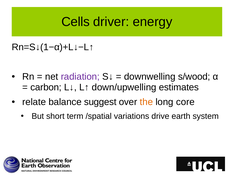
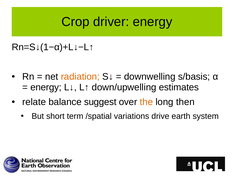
Cells: Cells -> Crop (75, 22)
radiation colour: purple -> orange (80, 76)
s/wood: s/wood -> s/basis (194, 76)
carbon: carbon -> energy (46, 87)
core: core -> then (185, 102)
